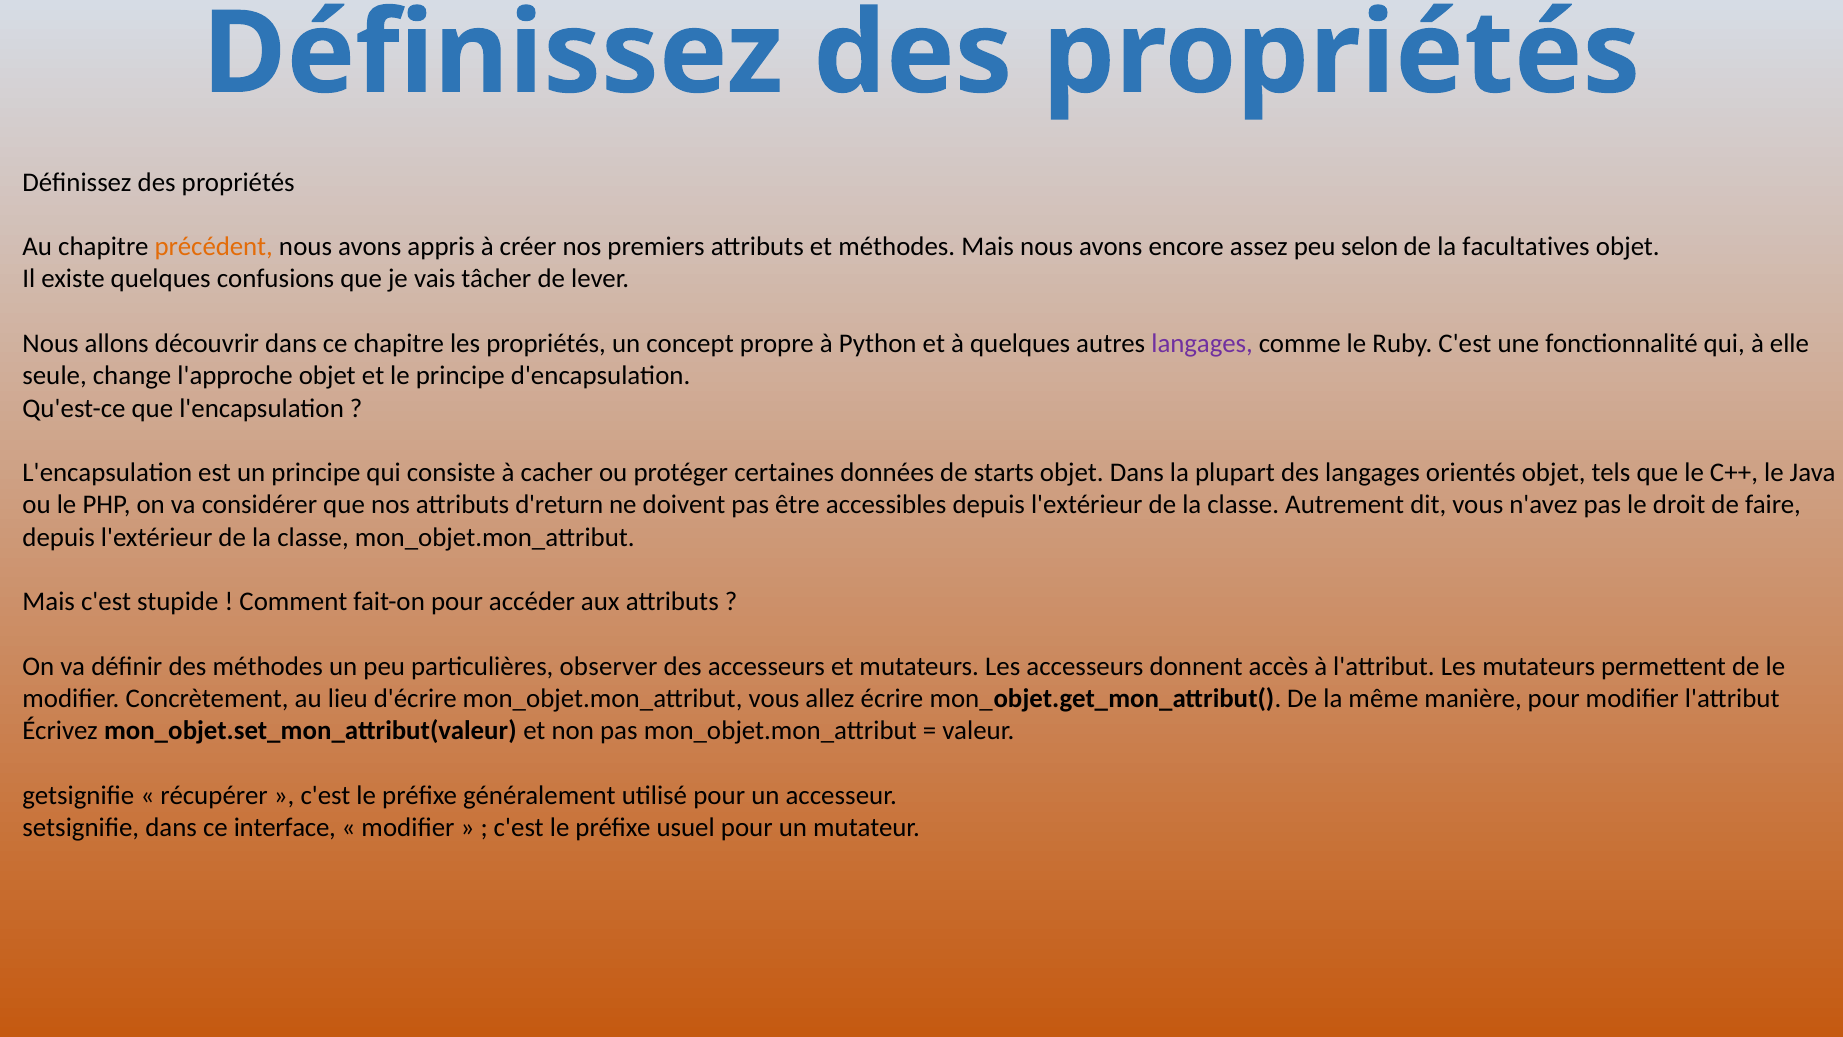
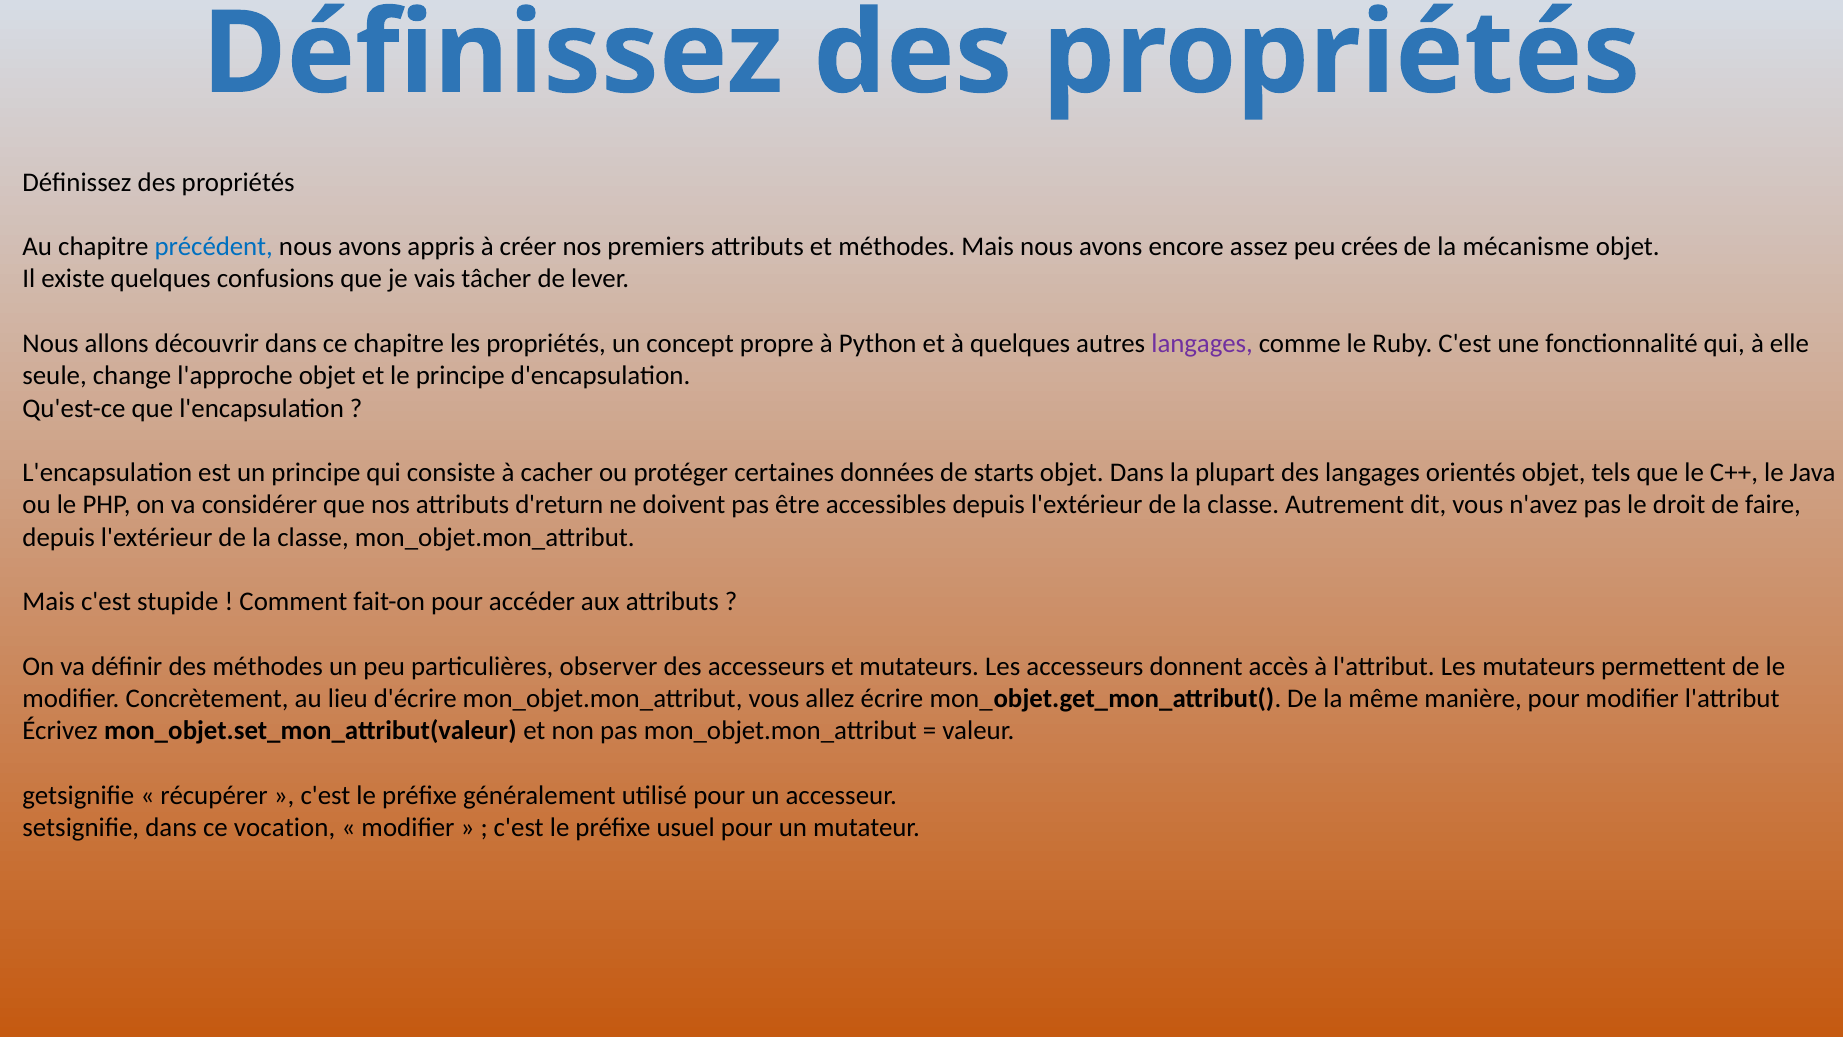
précédent colour: orange -> blue (214, 247)
selon: selon -> crées (1370, 247)
facultatives: facultatives -> mécanisme (1526, 247)
interface: interface -> vocation (285, 828)
